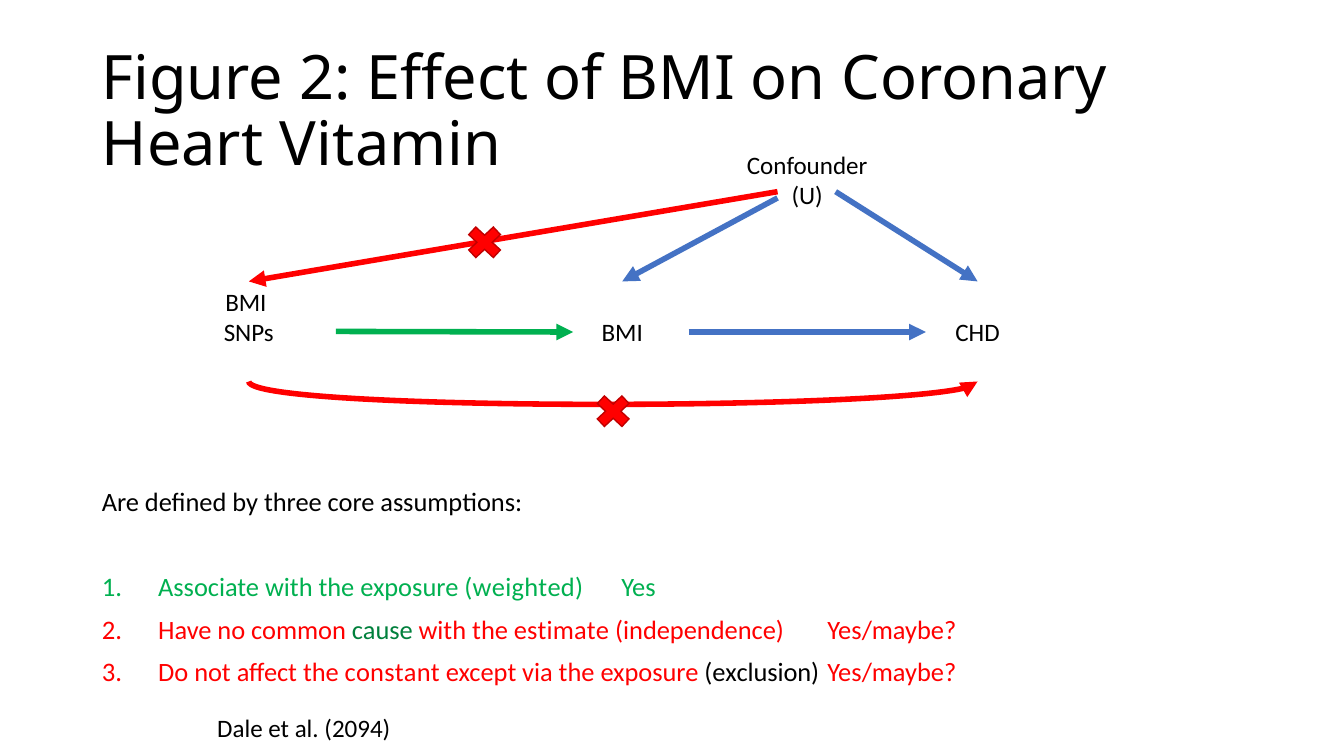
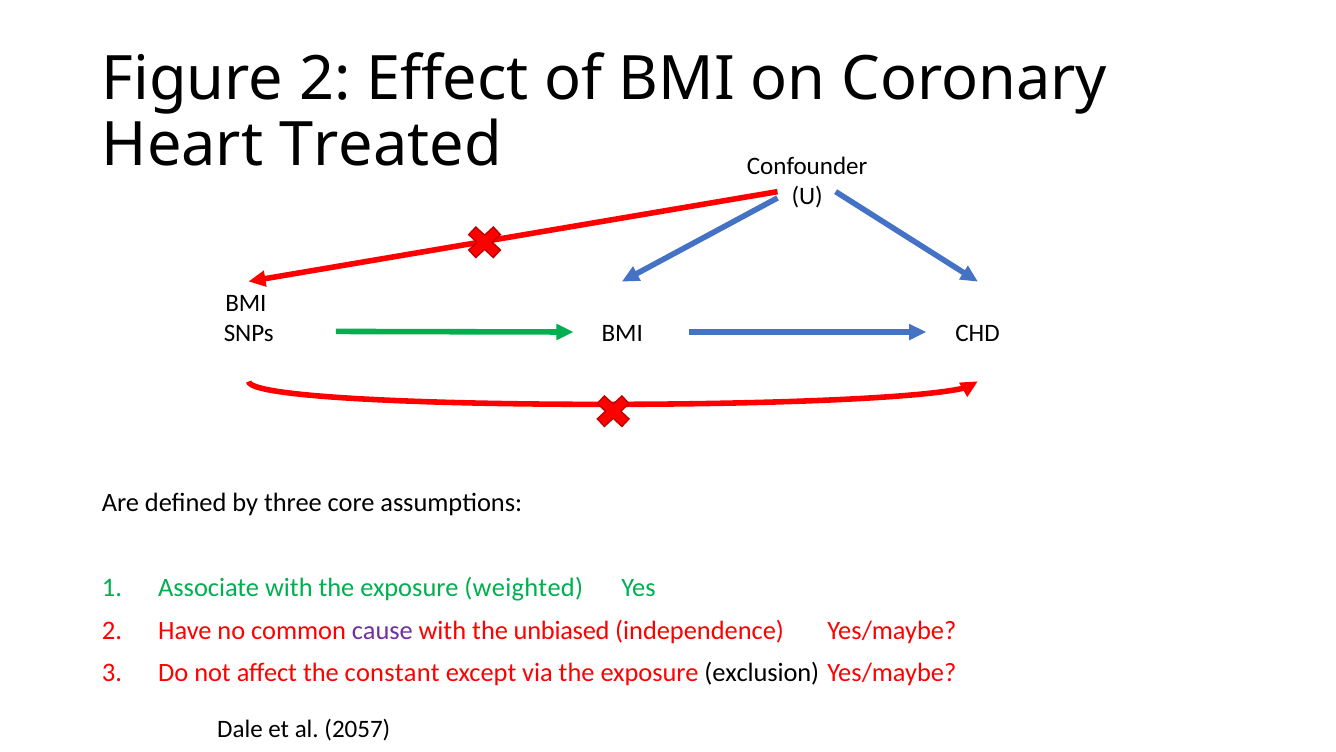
Vitamin: Vitamin -> Treated (391, 145)
cause colour: green -> purple (382, 630)
estimate: estimate -> unbiased (562, 630)
2094: 2094 -> 2057 (357, 729)
